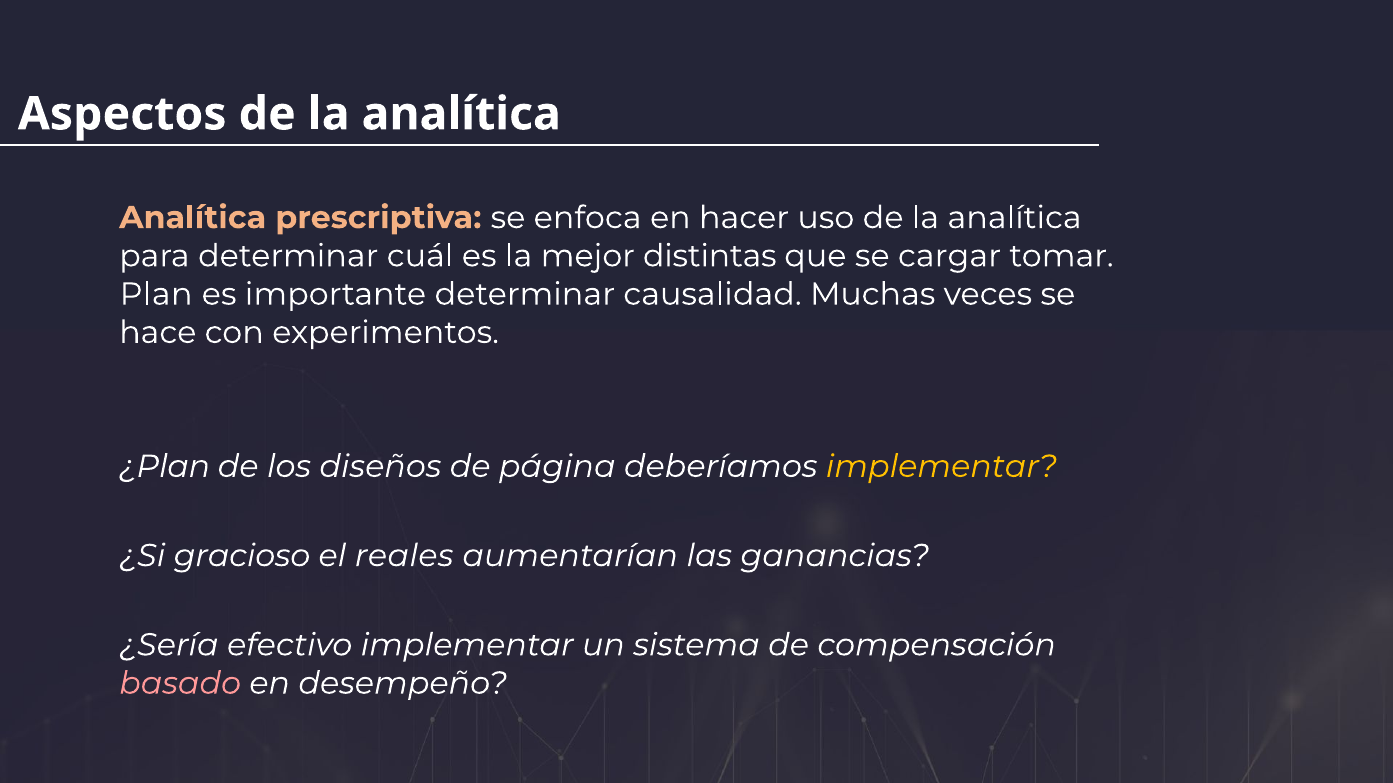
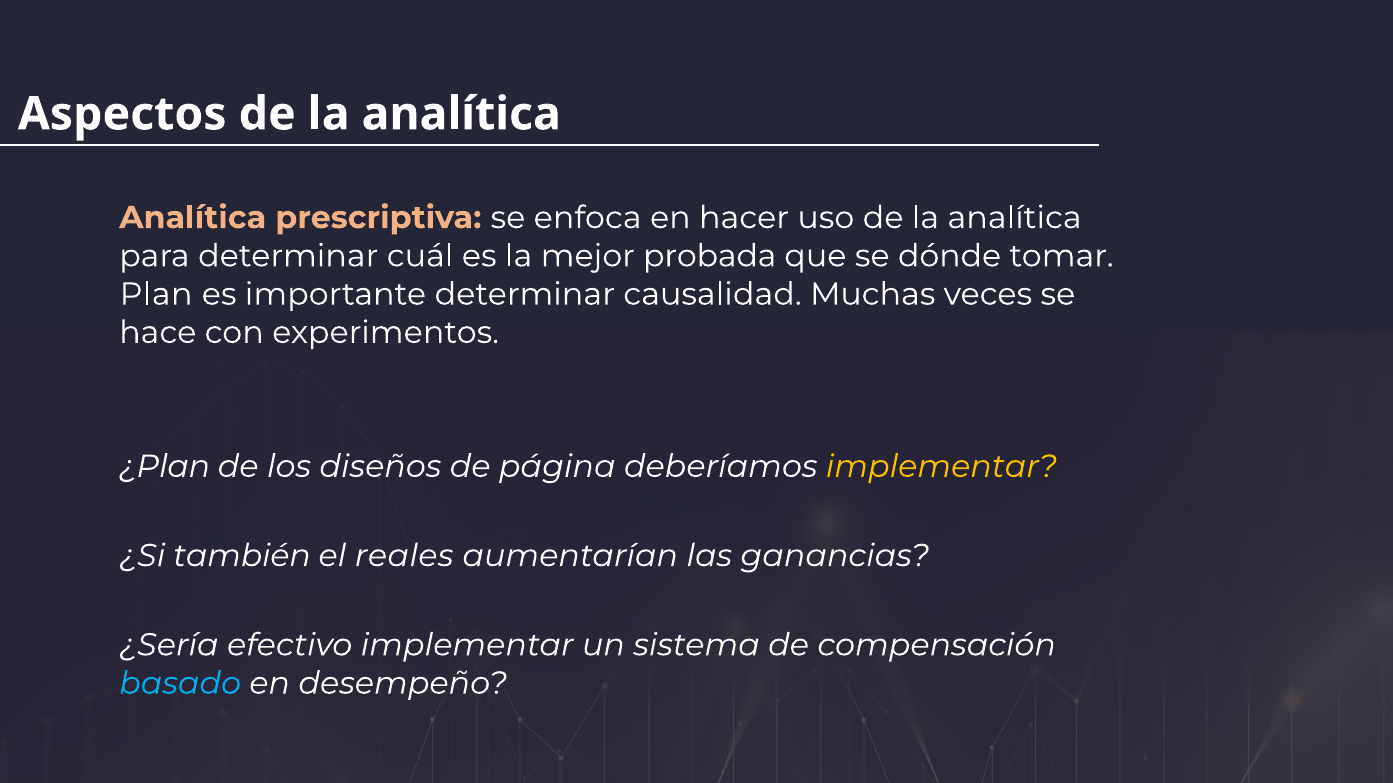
distintas: distintas -> probada (710, 256)
cargar: cargar -> dónde (950, 256)
gracioso: gracioso -> también (242, 556)
basado colour: pink -> light blue (180, 684)
